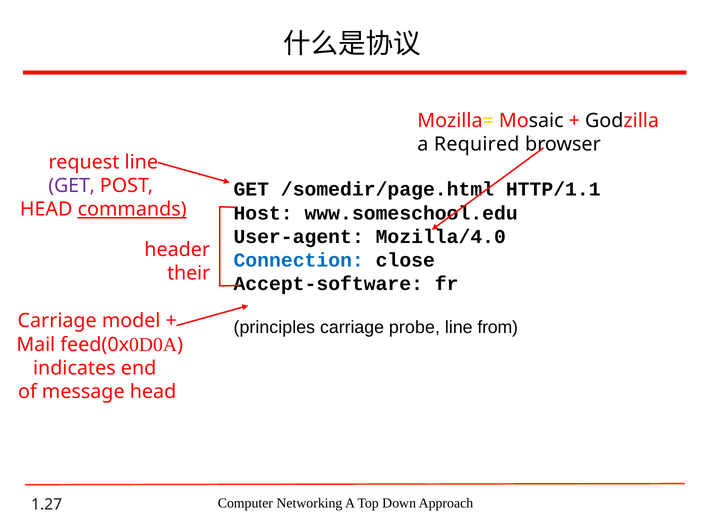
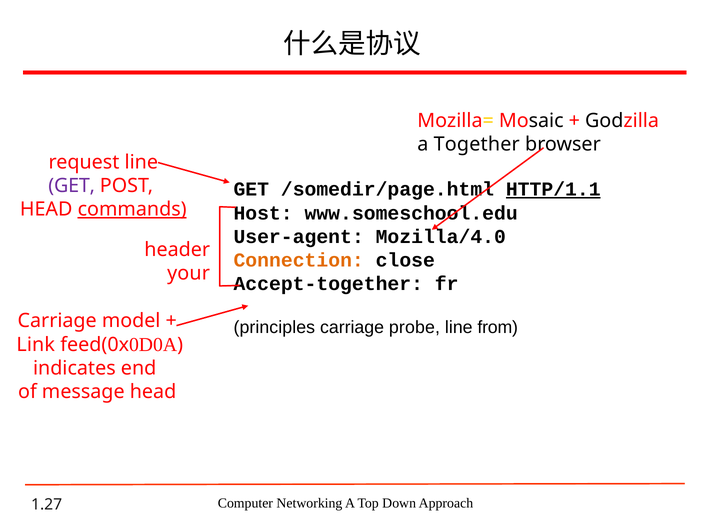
Required: Required -> Together (477, 144)
HTTP/1.1 underline: none -> present (553, 189)
Connection colour: blue -> orange (299, 260)
their: their -> your (189, 273)
Accept-software: Accept-software -> Accept-together (328, 284)
Mail: Mail -> Link (36, 344)
